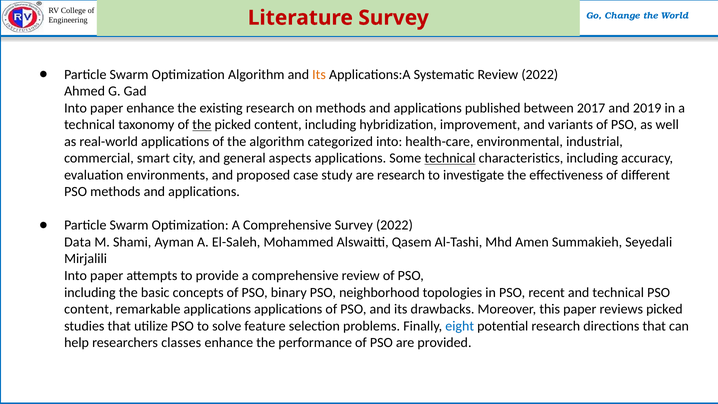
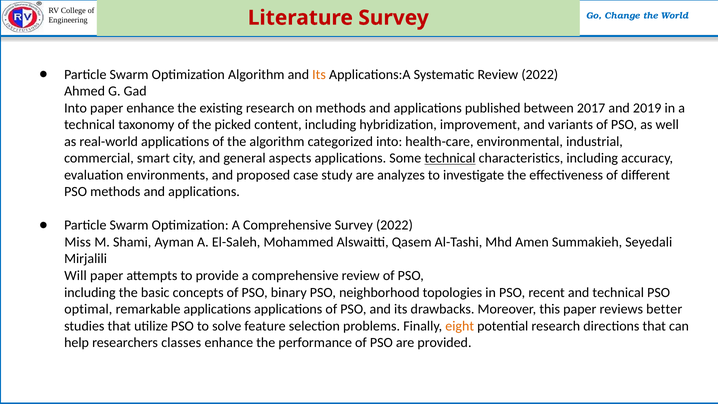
the underline: present -> none (202, 125)
are research: research -> analyzes (401, 175)
Data: Data -> Miss (78, 242)
Into: Into -> Will (75, 276)
content: content -> optimal (88, 309)
reviews picked: picked -> better (664, 309)
eight colour: blue -> orange (460, 326)
